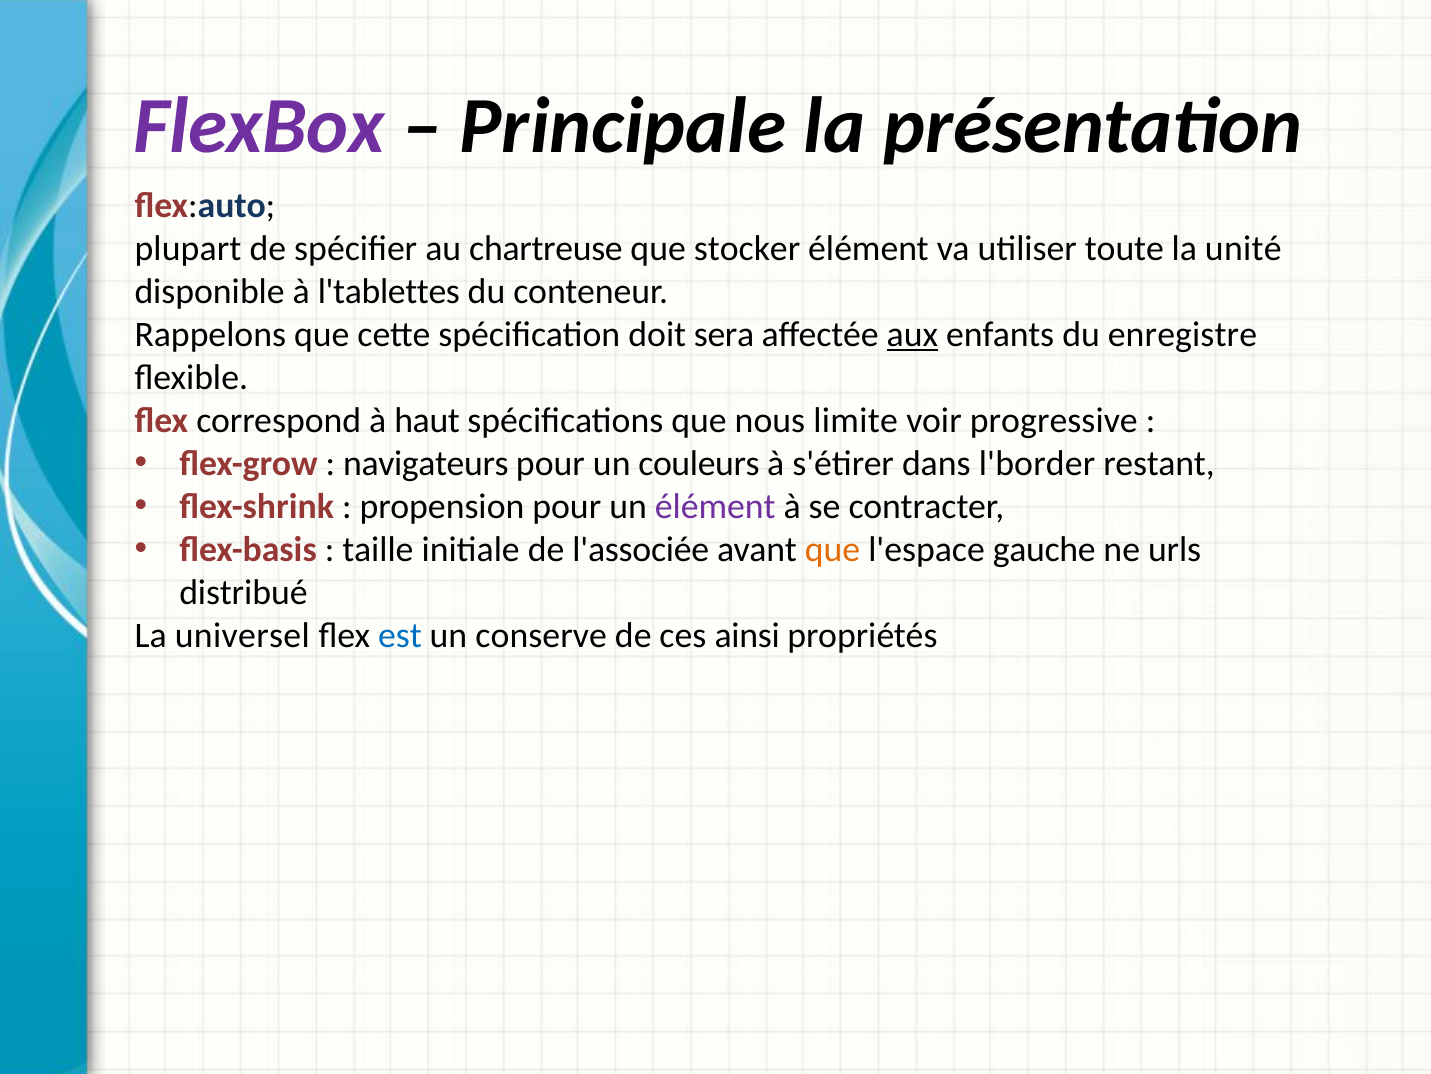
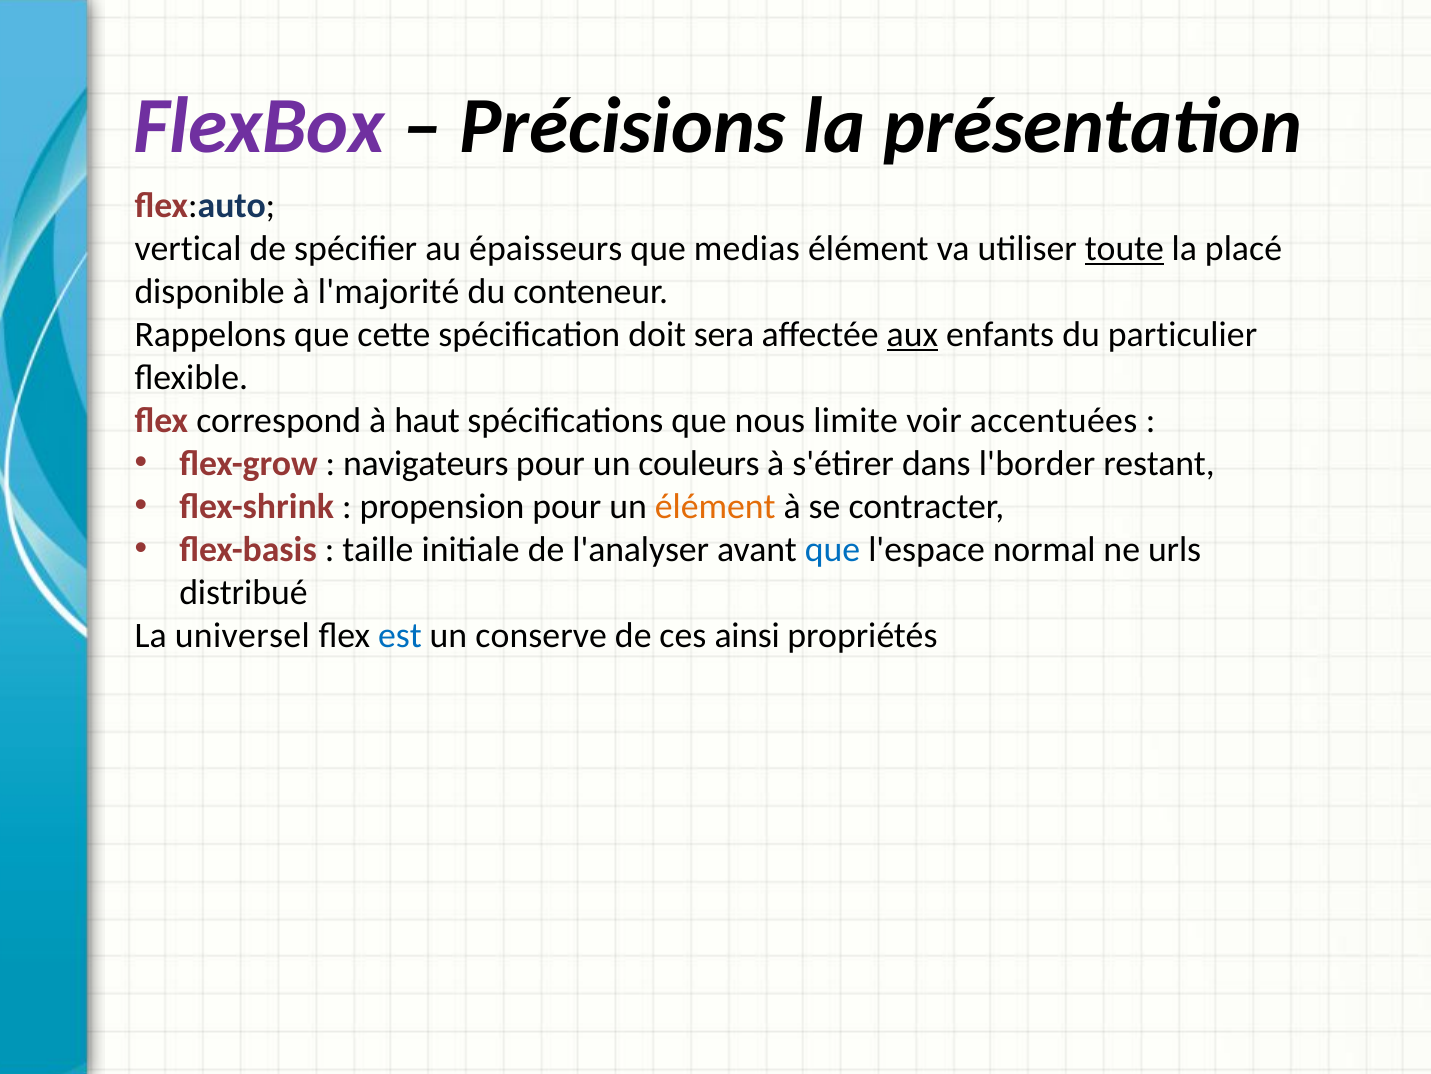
Principale: Principale -> Précisions (623, 126)
plupart: plupart -> vertical (188, 248)
chartreuse: chartreuse -> épaisseurs (546, 248)
stocker: stocker -> medias (747, 248)
toute underline: none -> present (1124, 248)
unité: unité -> placé (1244, 248)
l'tablettes: l'tablettes -> l'majorité (389, 291)
enregistre: enregistre -> particulier (1183, 334)
progressive: progressive -> accentuées (1054, 420)
élément colour: purple -> orange (715, 506)
l'associée: l'associée -> l'analyser (641, 549)
que colour: orange -> blue (833, 549)
gauche: gauche -> normal (1044, 549)
